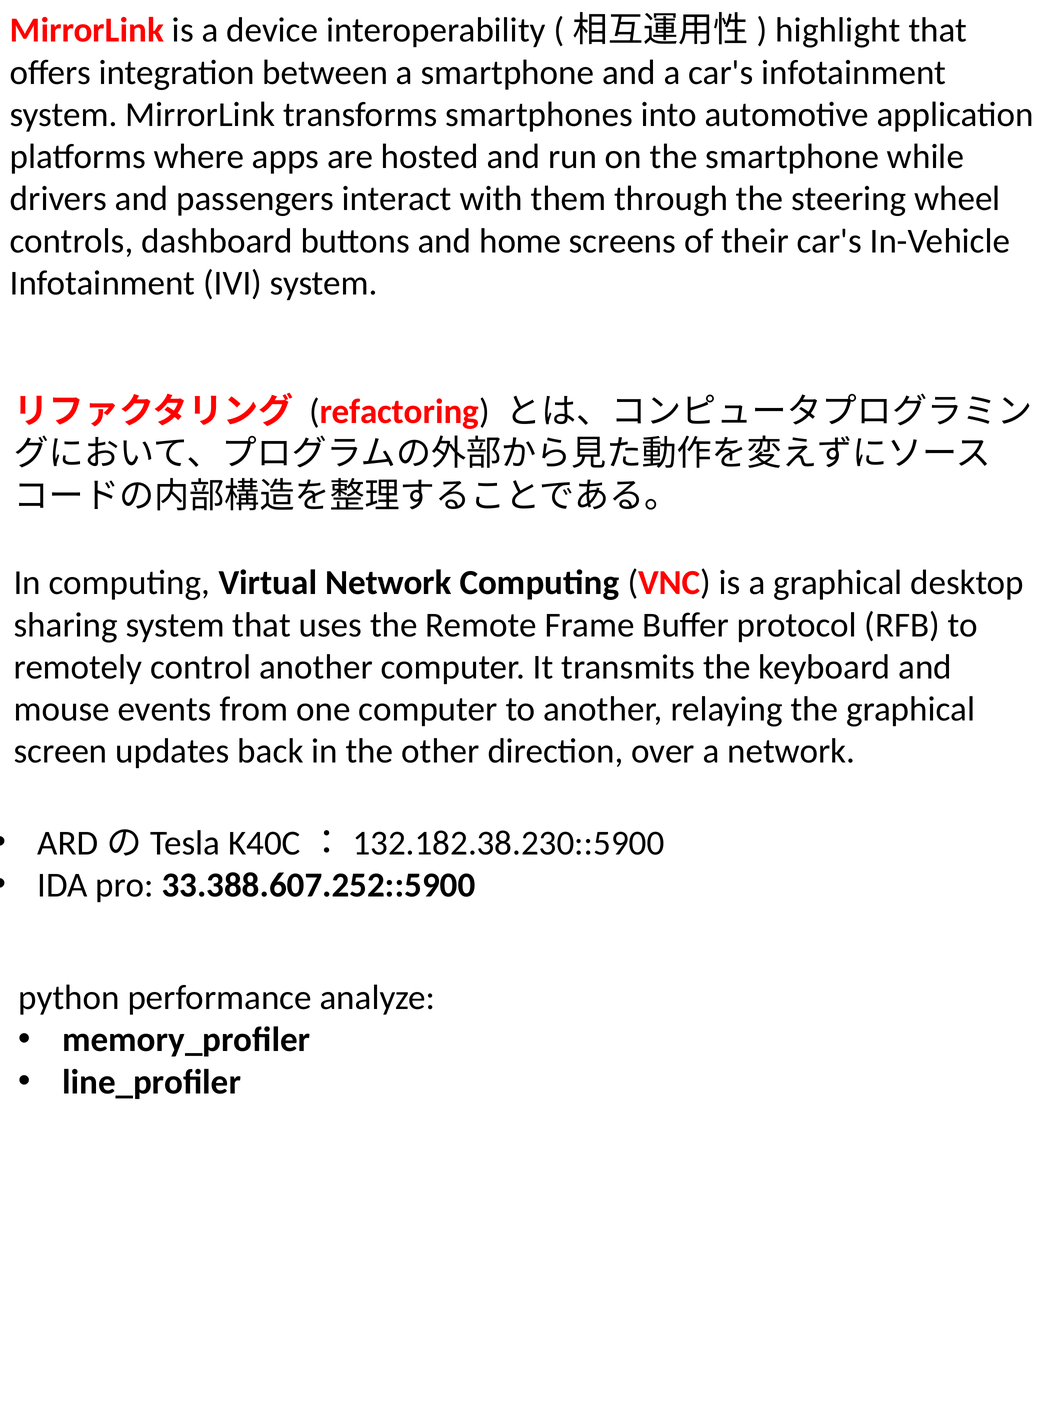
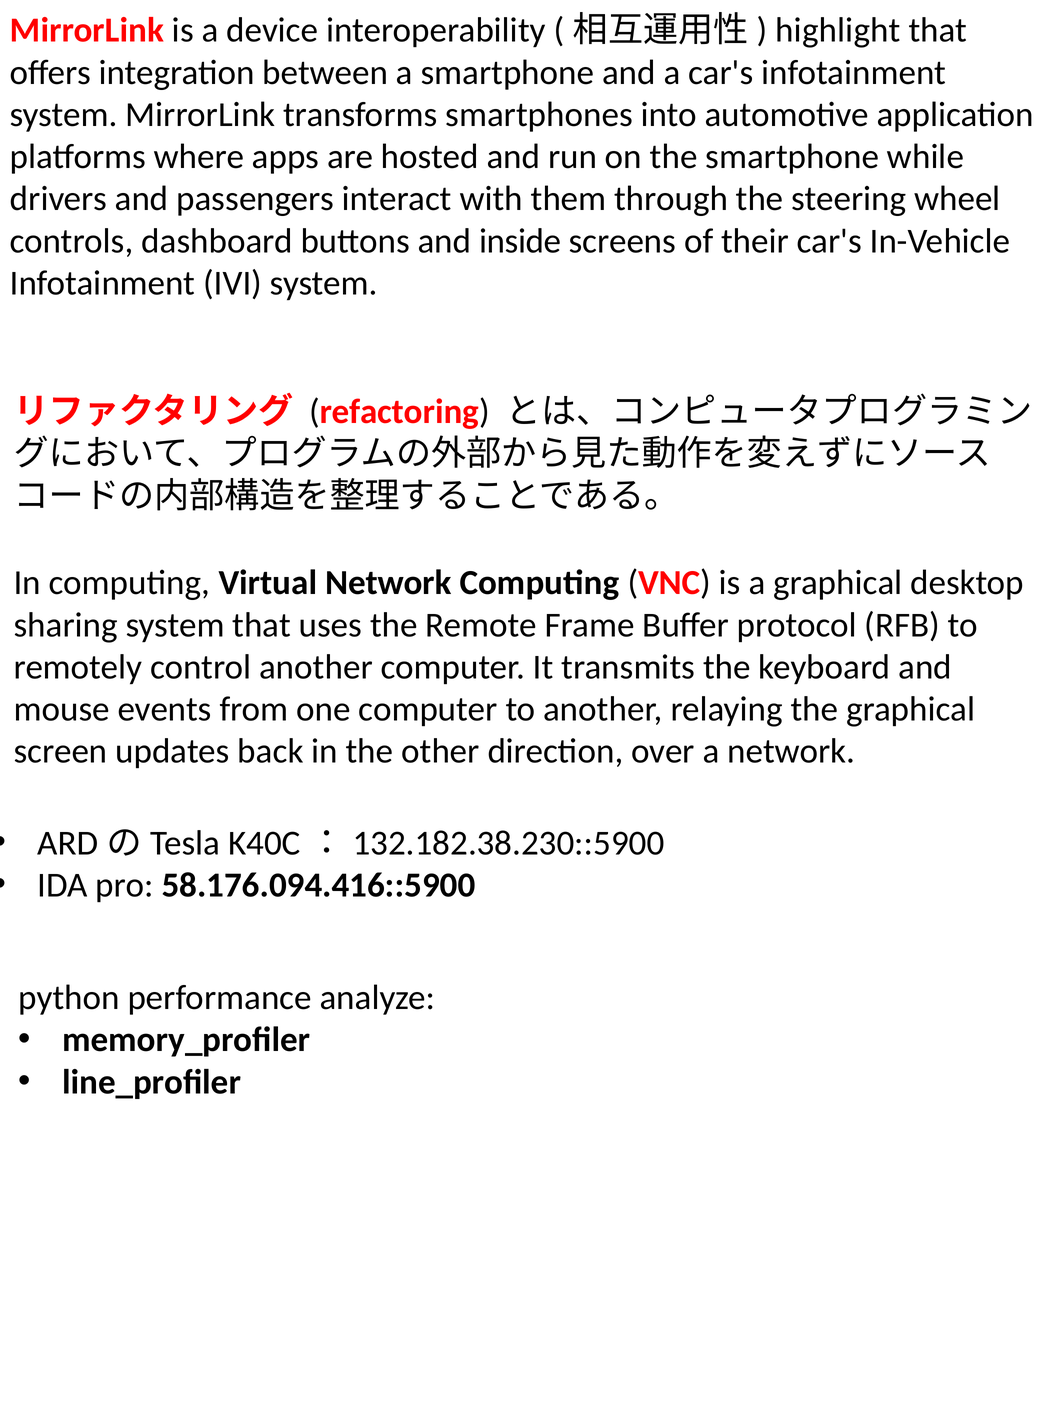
home: home -> inside (520, 241)
33.388.607.252::5900: 33.388.607.252::5900 -> 58.176.094.416::5900 (318, 885)
